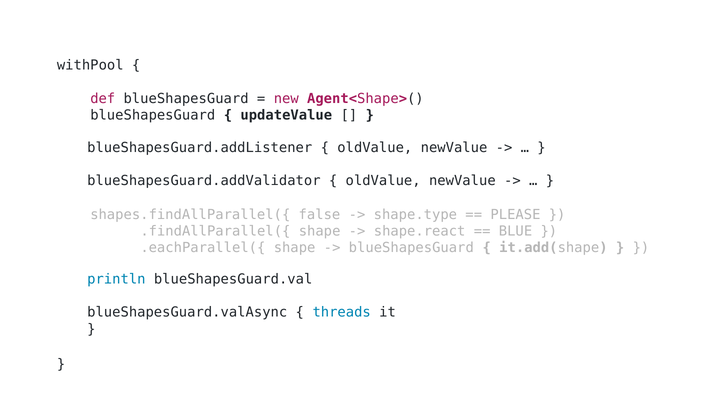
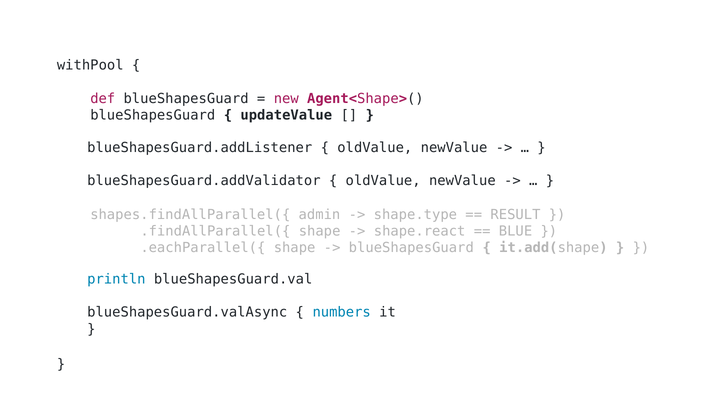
false: false -> admin (319, 215)
PLEASE: PLEASE -> RESULT (515, 215)
threads: threads -> numbers (342, 312)
